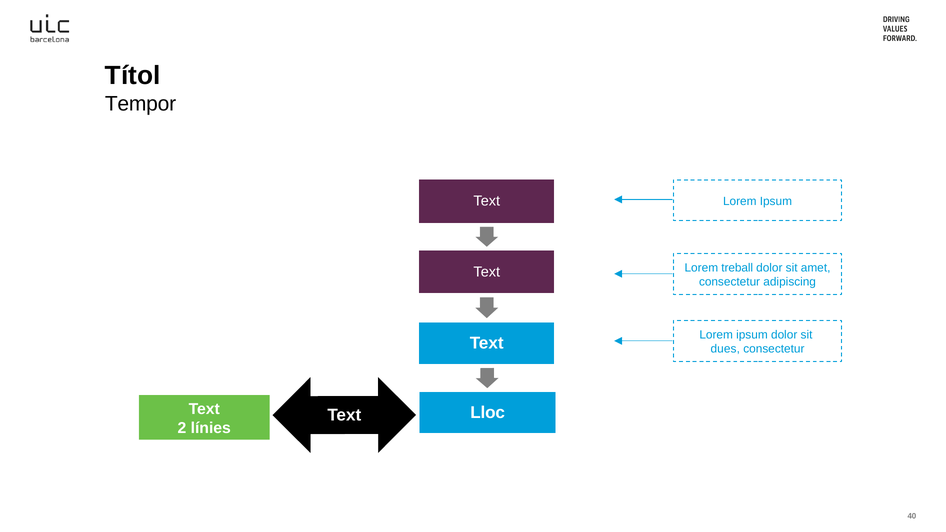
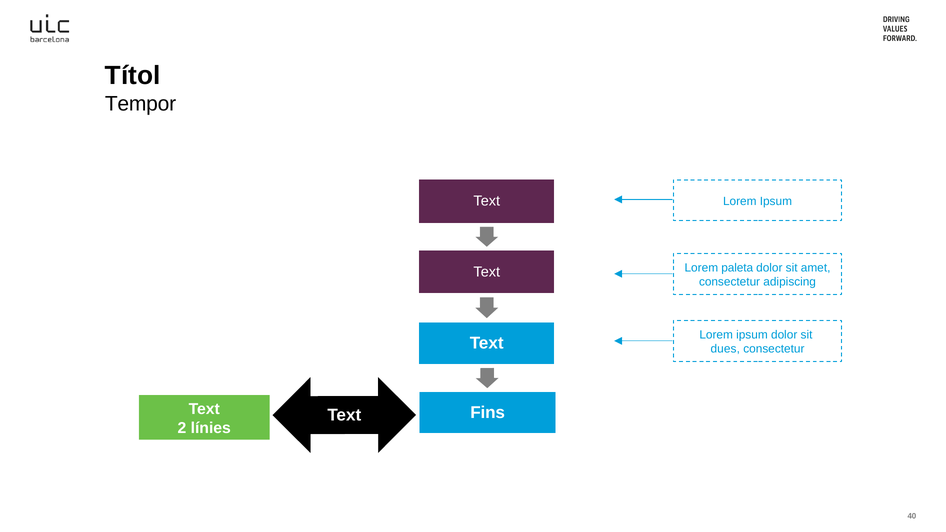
treball: treball -> paleta (737, 268)
Lloc: Lloc -> Fins (488, 413)
